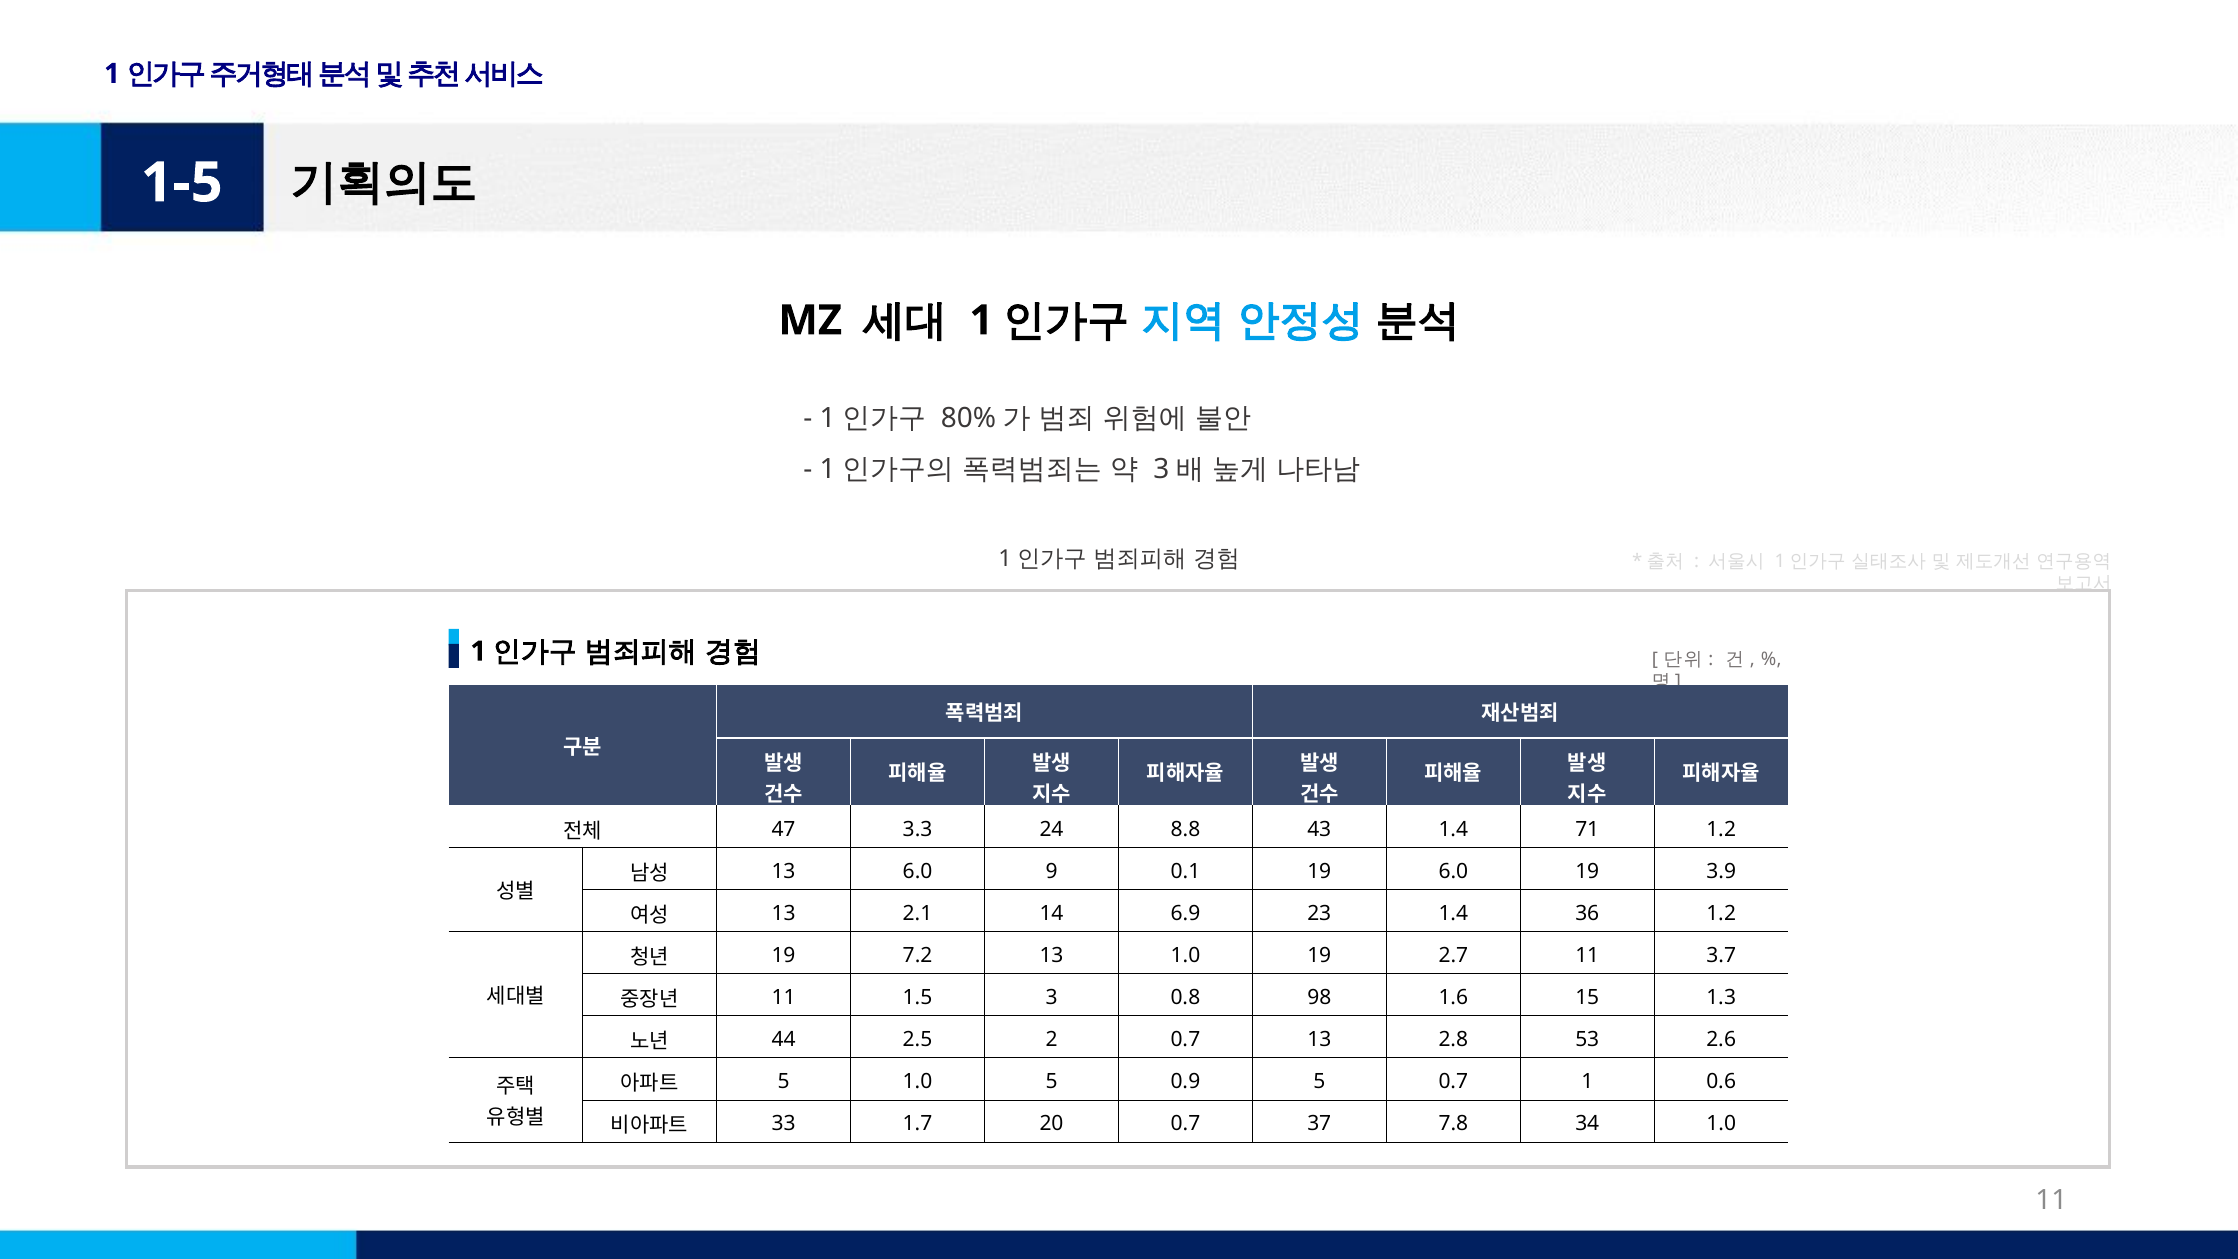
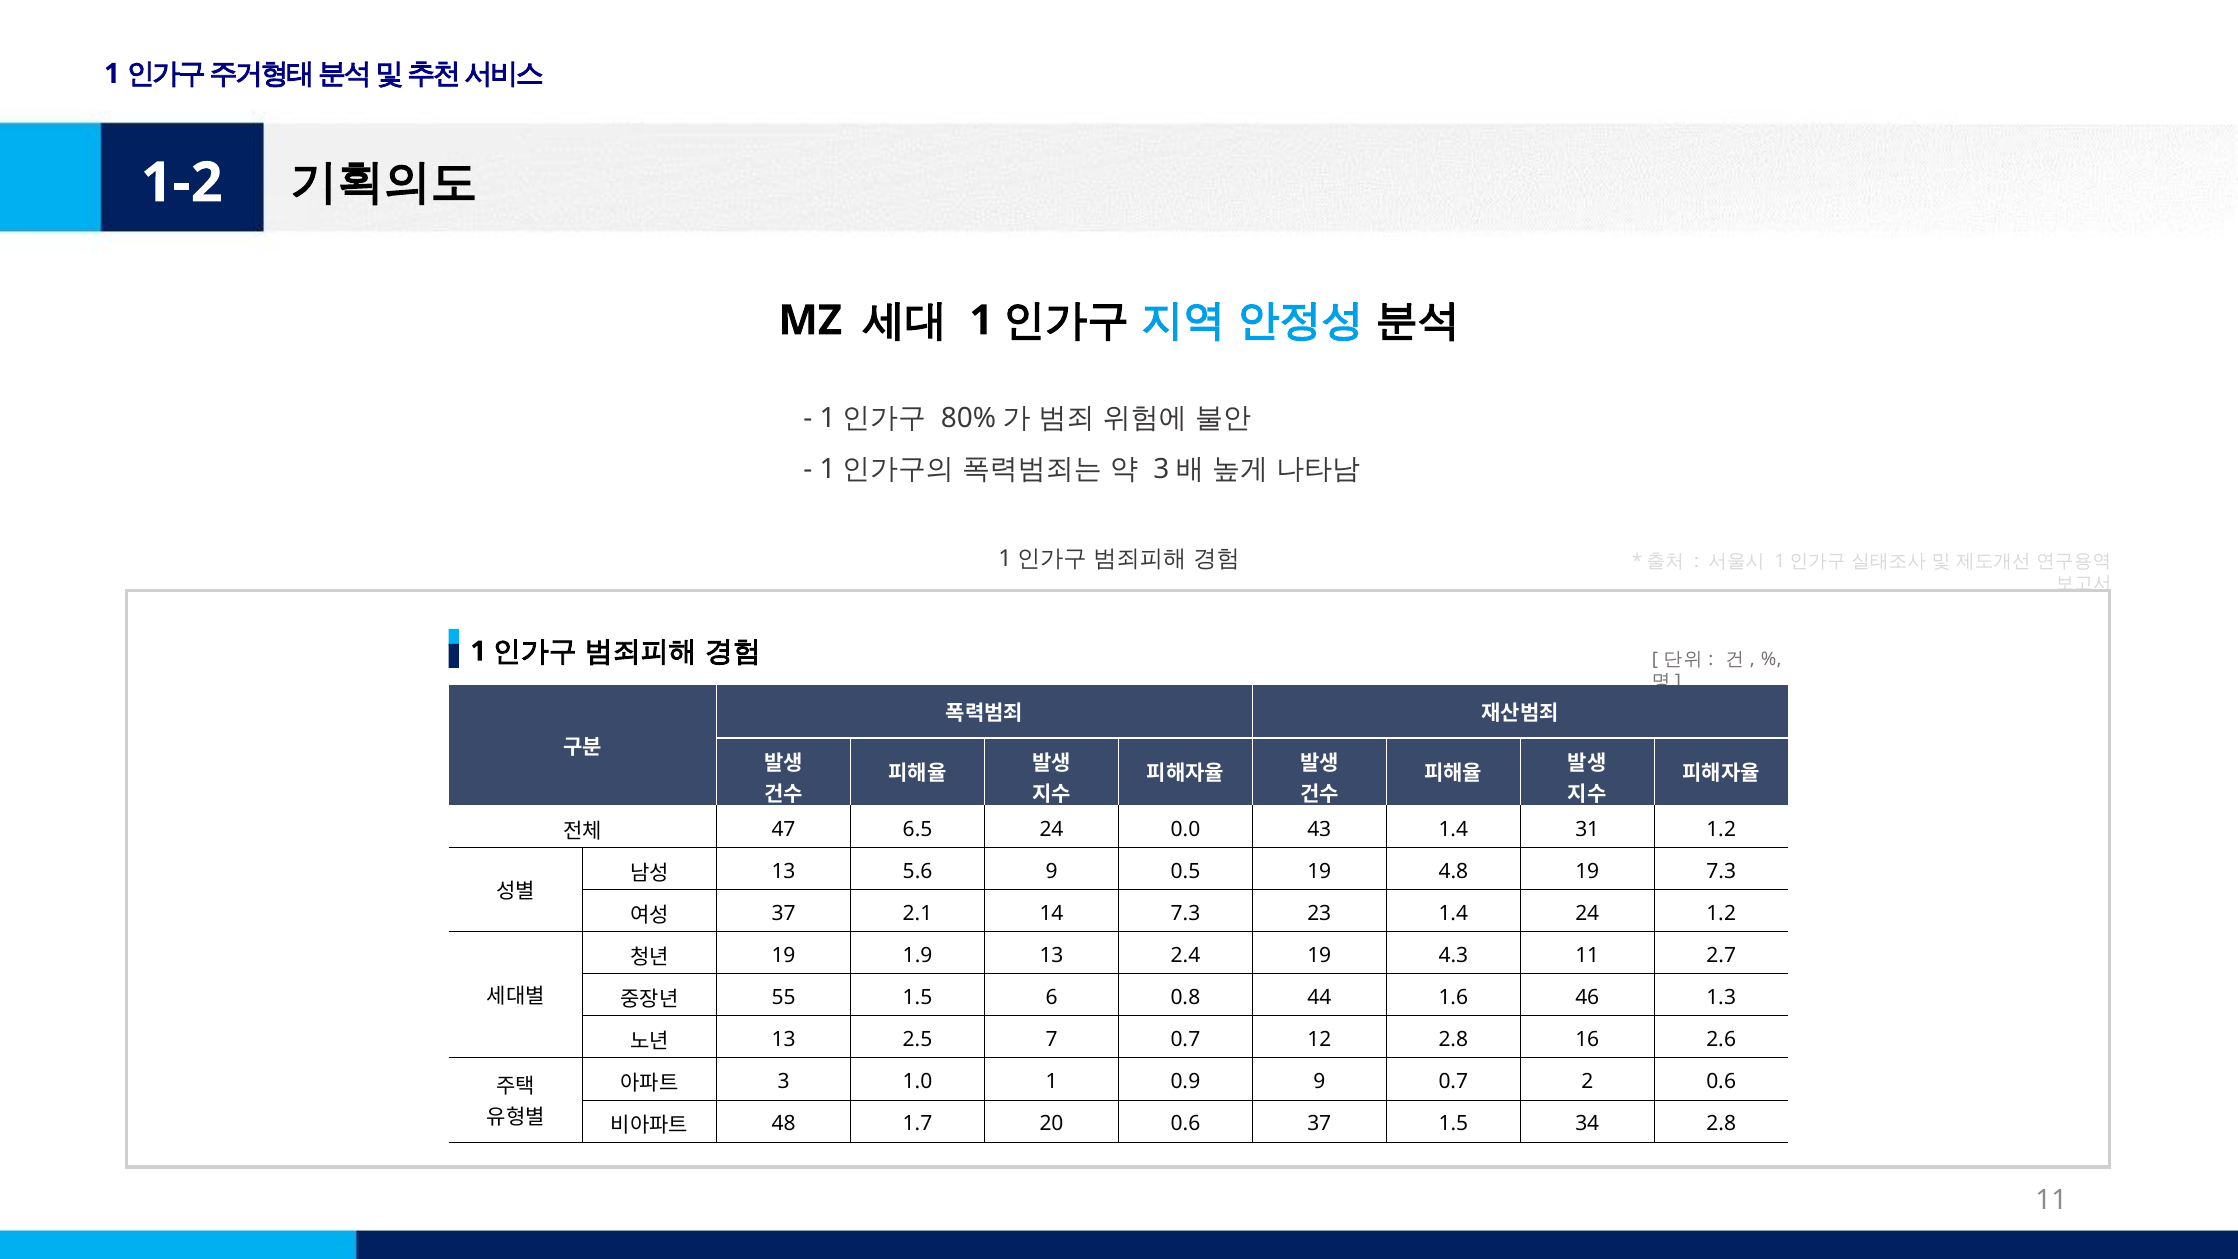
1-5: 1-5 -> 1-2 (182, 183)
3.3: 3.3 -> 6.5 (918, 829)
8.8: 8.8 -> 0.0 (1185, 829)
71: 71 -> 31 (1587, 829)
13 6.0: 6.0 -> 5.6 (918, 871)
0.1: 0.1 -> 0.5 (1185, 871)
19 6.0: 6.0 -> 4.8 (1453, 871)
19 3.9: 3.9 -> 7.3 (1721, 871)
13: 13 -> 37 (784, 913)
14 6.9: 6.9 -> 7.3 (1185, 913)
1.4 36: 36 -> 24 (1587, 913)
7.2: 7.2 -> 1.9 (918, 955)
13 1.0: 1.0 -> 2.4 (1185, 955)
2.7: 2.7 -> 4.3 (1453, 955)
3.7: 3.7 -> 2.7 (1721, 955)
11: 11 -> 55 (784, 997)
3: 3 -> 6 (1052, 997)
98: 98 -> 44 (1319, 997)
15: 15 -> 46 (1587, 997)
44: 44 -> 13 (784, 1040)
2: 2 -> 7 (1052, 1040)
0.7 13: 13 -> 12 (1319, 1040)
53: 53 -> 16 (1587, 1040)
5: 5 -> 3 (784, 1082)
1.0 5: 5 -> 1 (1052, 1082)
0.9 5: 5 -> 9 (1319, 1082)
0.7 1: 1 -> 2 (1587, 1082)
33: 33 -> 48 (784, 1124)
20 0.7: 0.7 -> 0.6 (1185, 1124)
37 7.8: 7.8 -> 1.5 (1453, 1124)
34 1.0: 1.0 -> 2.8 (1721, 1124)
